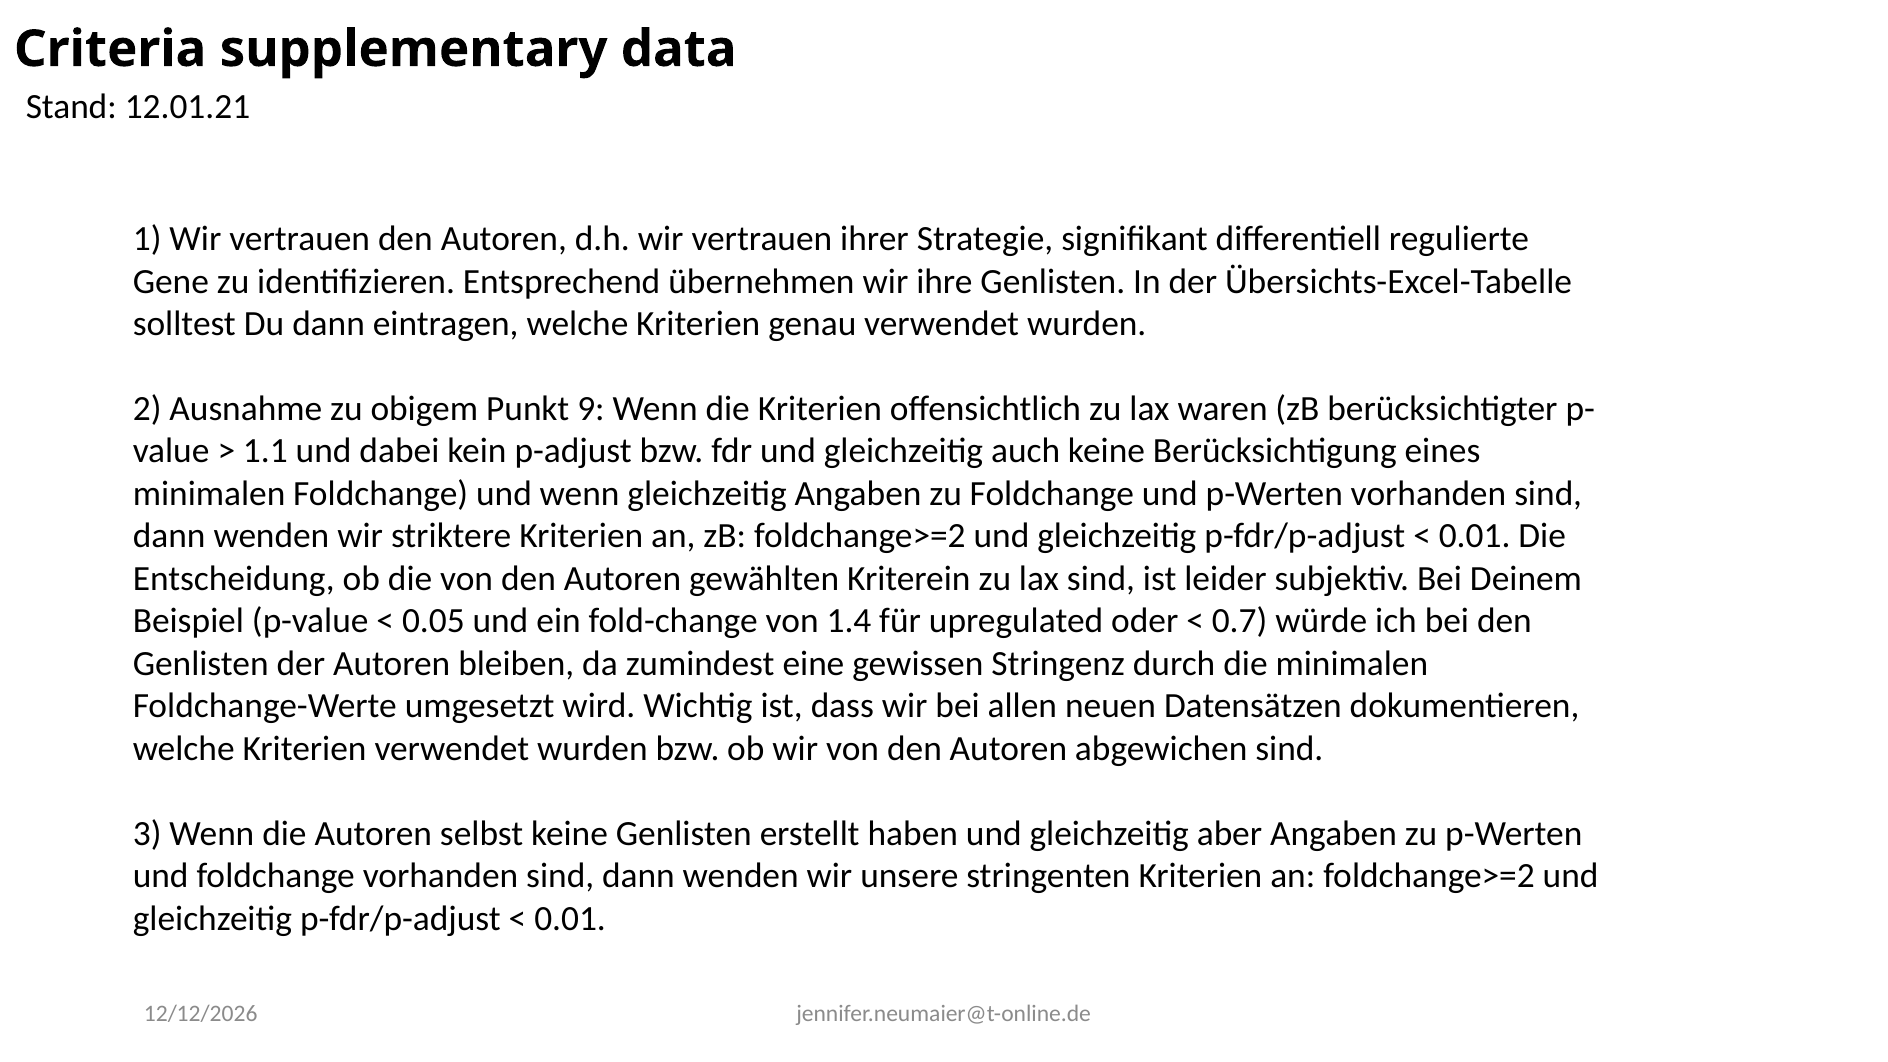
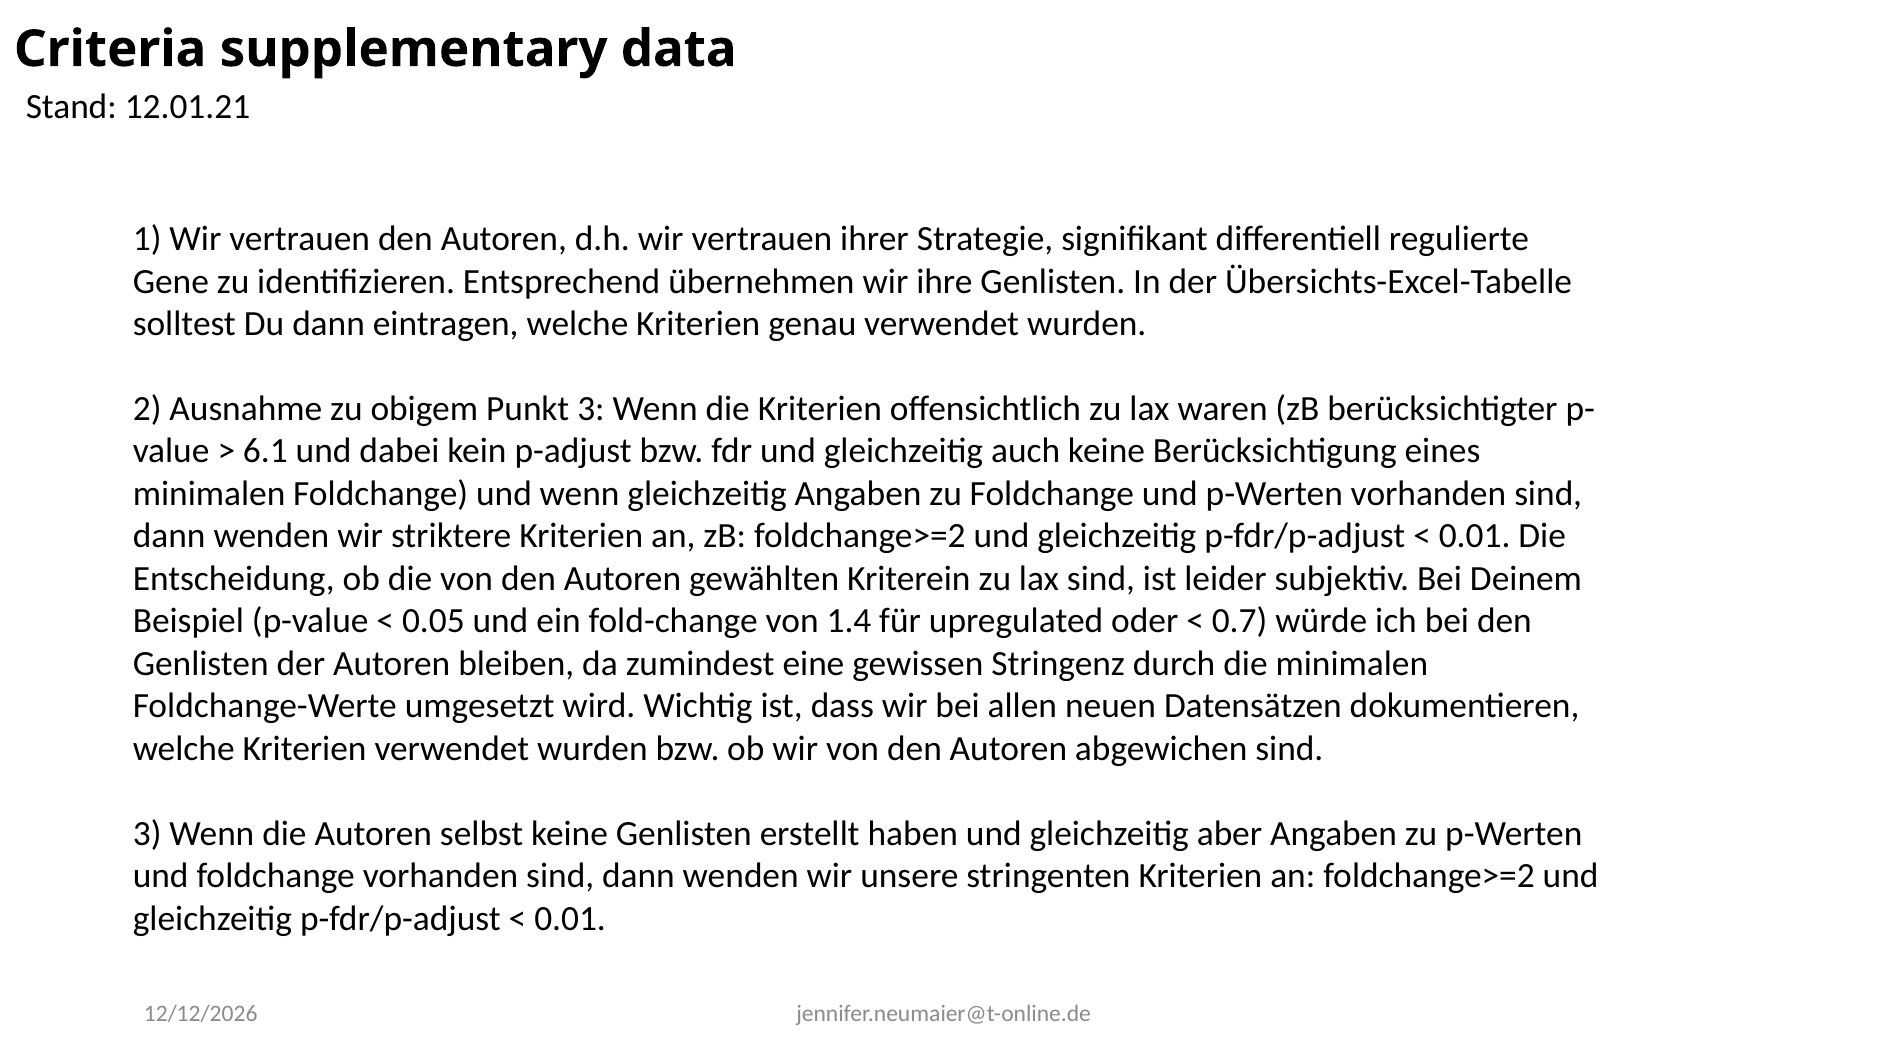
Punkt 9: 9 -> 3 (591, 409)
1.1: 1.1 -> 6.1 (265, 451)
